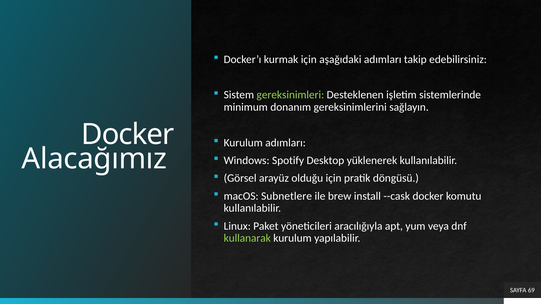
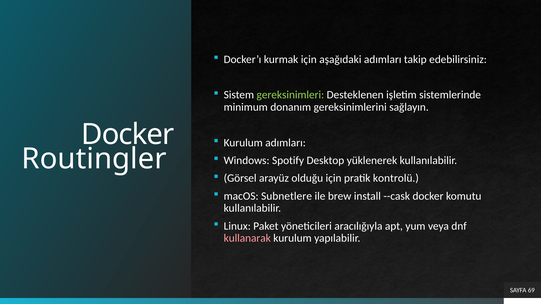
Alacağımız: Alacağımız -> Routingler (94, 159)
döngüsü: döngüsü -> kontrolü (396, 178)
kullanarak colour: light green -> pink (247, 238)
